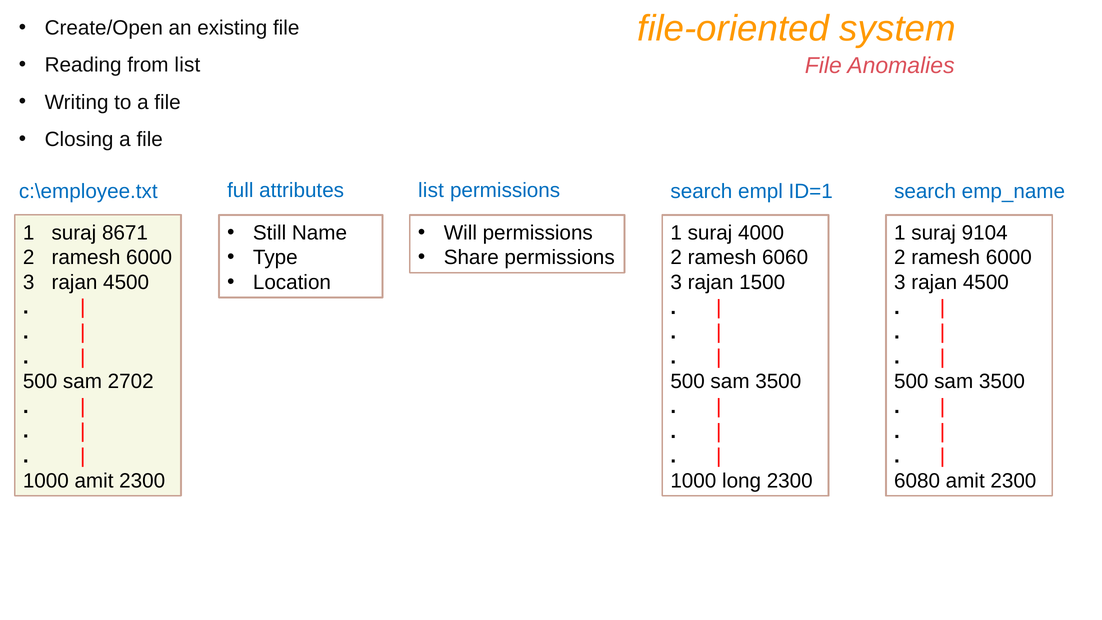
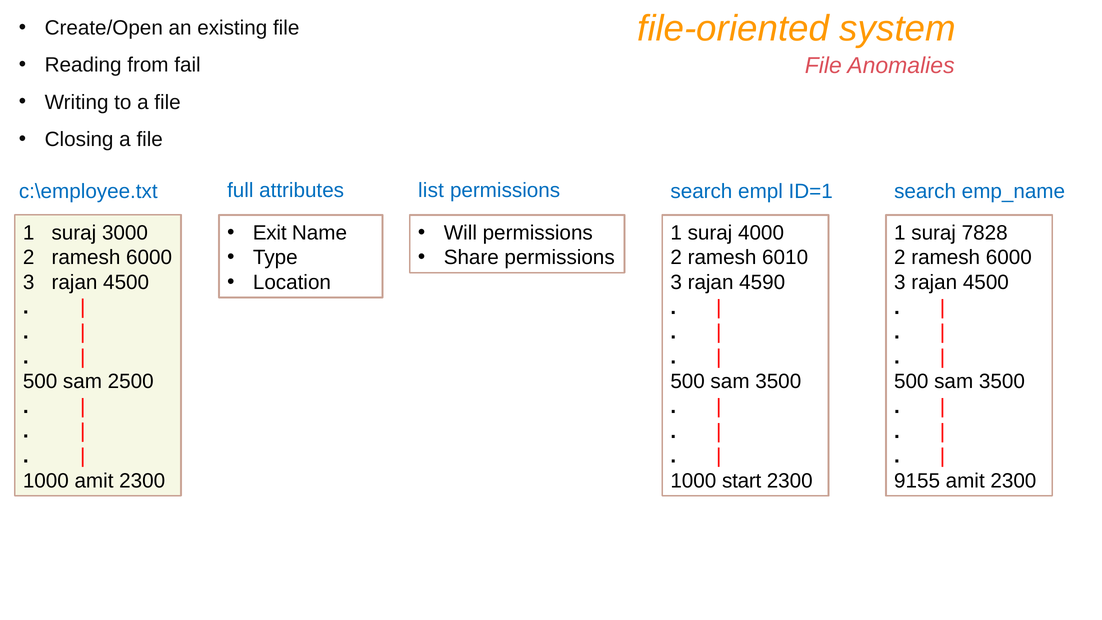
from list: list -> fail (188, 65)
Still: Still -> Exit (270, 233)
8671: 8671 -> 3000 (125, 233)
9104: 9104 -> 7828 (985, 233)
6060: 6060 -> 6010 (785, 258)
1500: 1500 -> 4590 (762, 282)
2702: 2702 -> 2500 (131, 381)
long: long -> start (742, 481)
6080: 6080 -> 9155 (917, 481)
